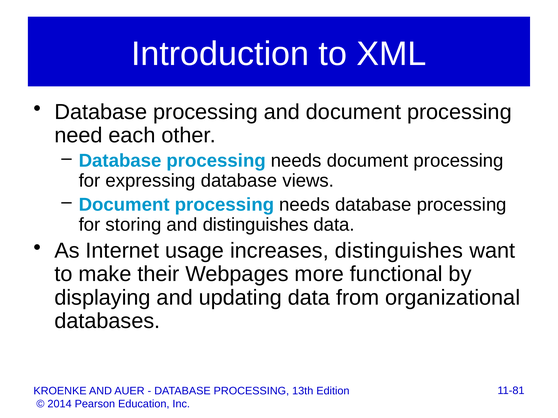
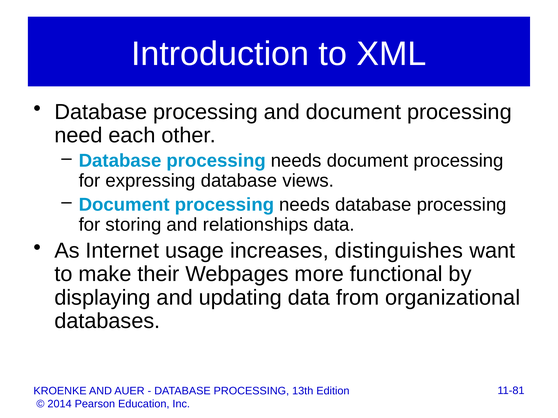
and distinguishes: distinguishes -> relationships (255, 225)
